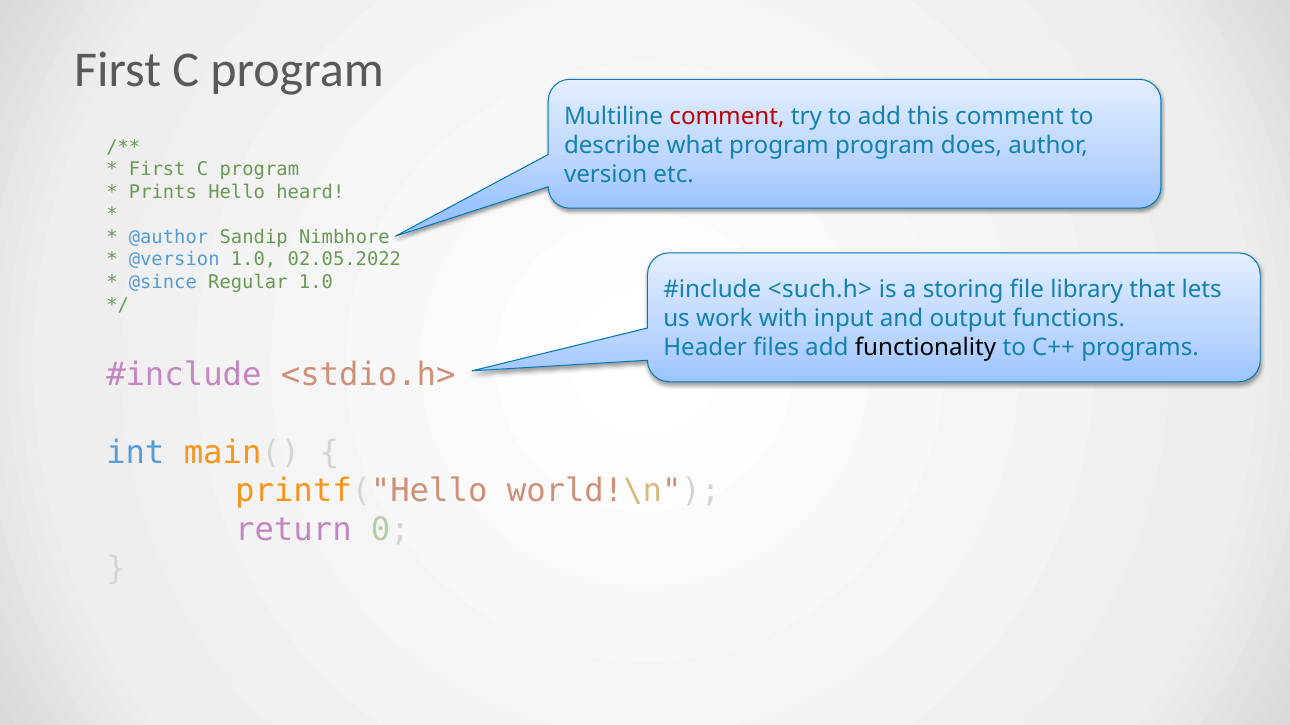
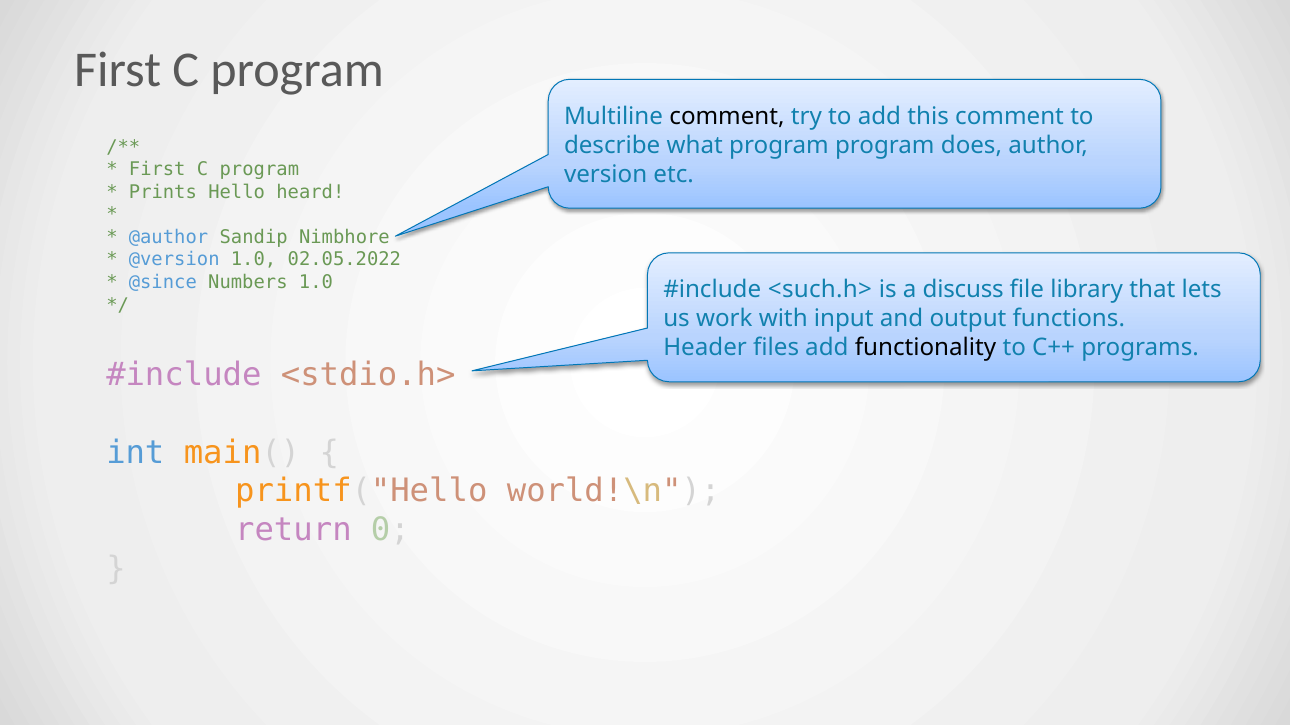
comment colour: red -> black (727, 117)
Regular: Regular -> Numbers (248, 283)
storing: storing -> discuss (963, 290)
